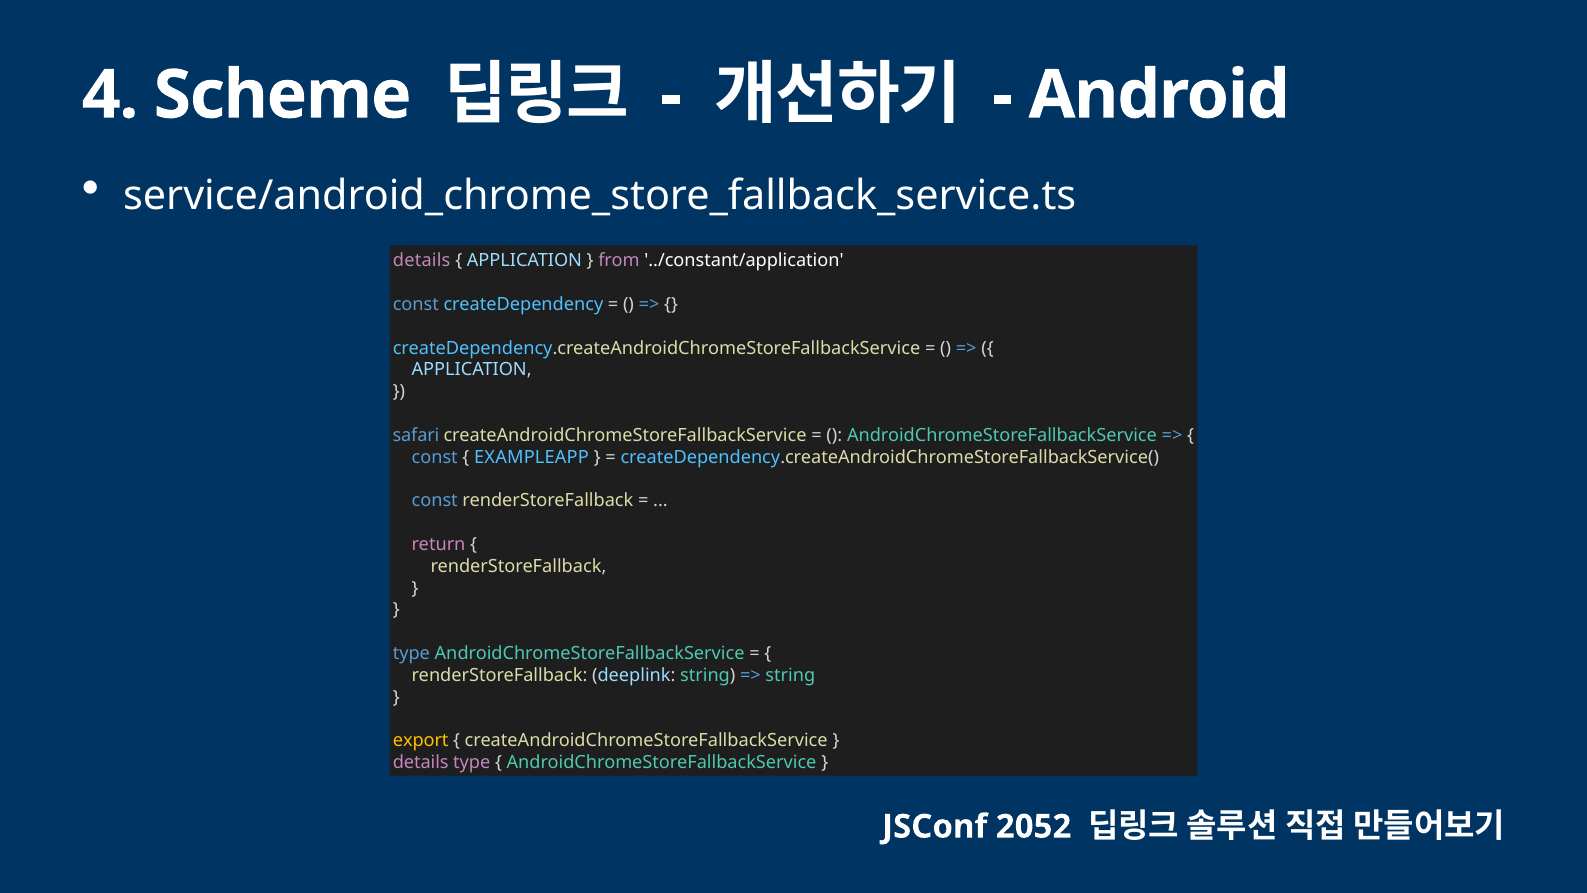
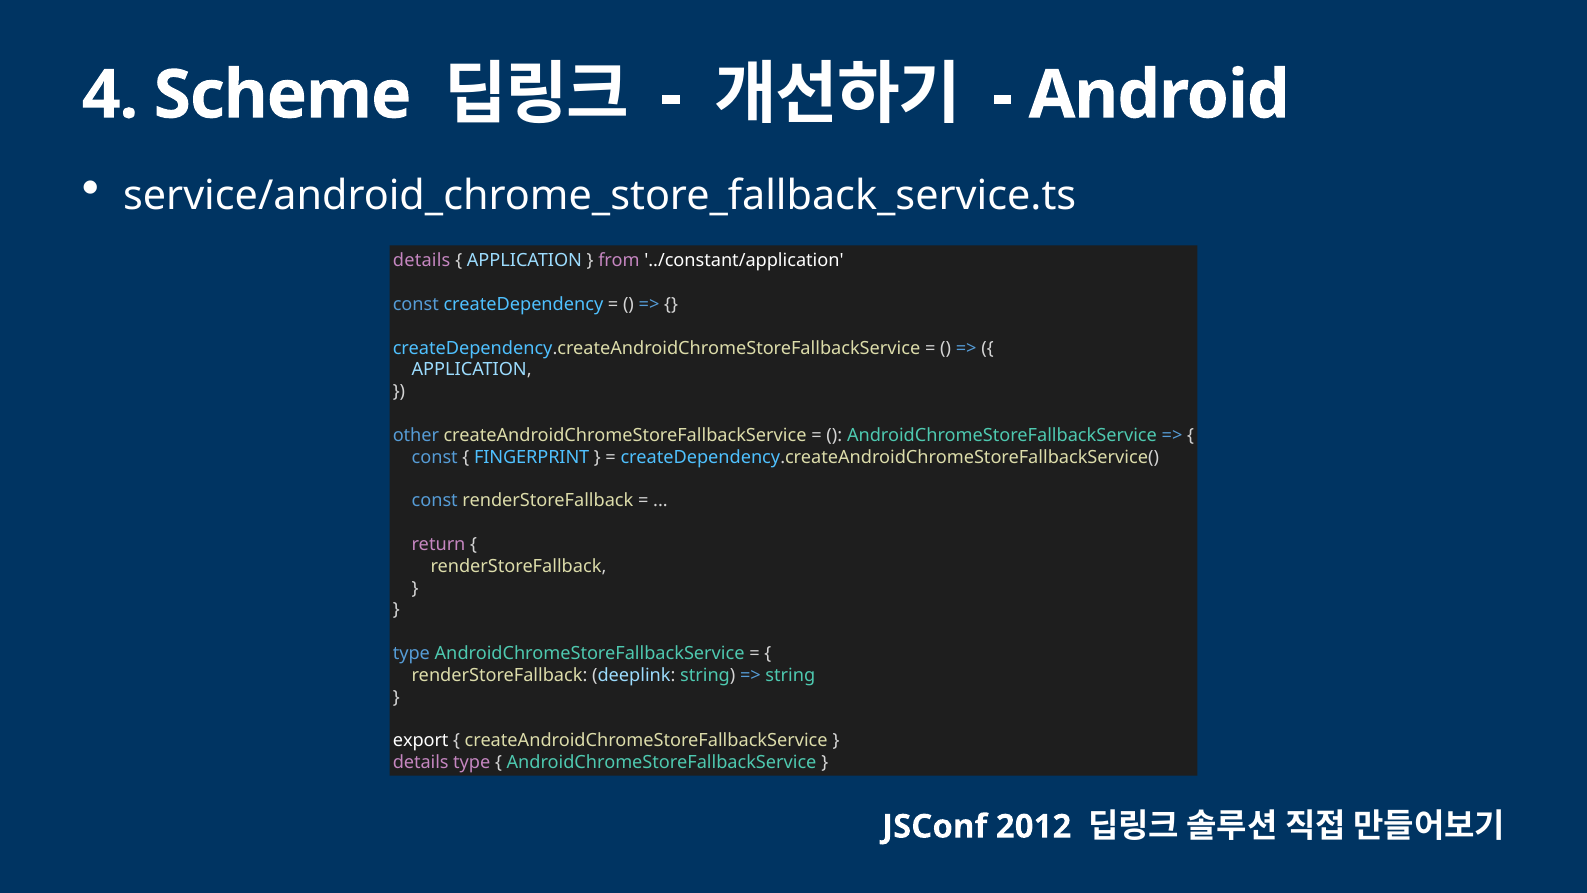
safari: safari -> other (416, 435)
EXAMPLEAPP: EXAMPLEAPP -> FINGERPRINT (532, 457)
export colour: yellow -> white (421, 741)
2052: 2052 -> 2012 (1034, 826)
